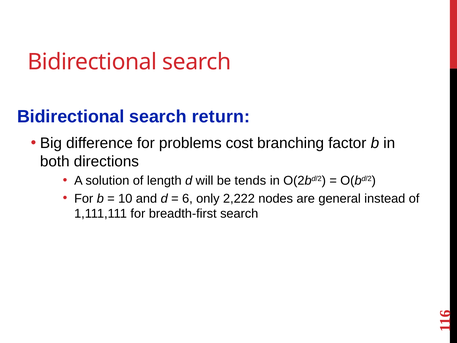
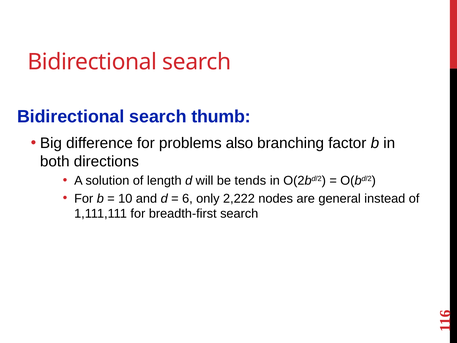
return: return -> thumb (221, 117)
cost: cost -> also (239, 143)
